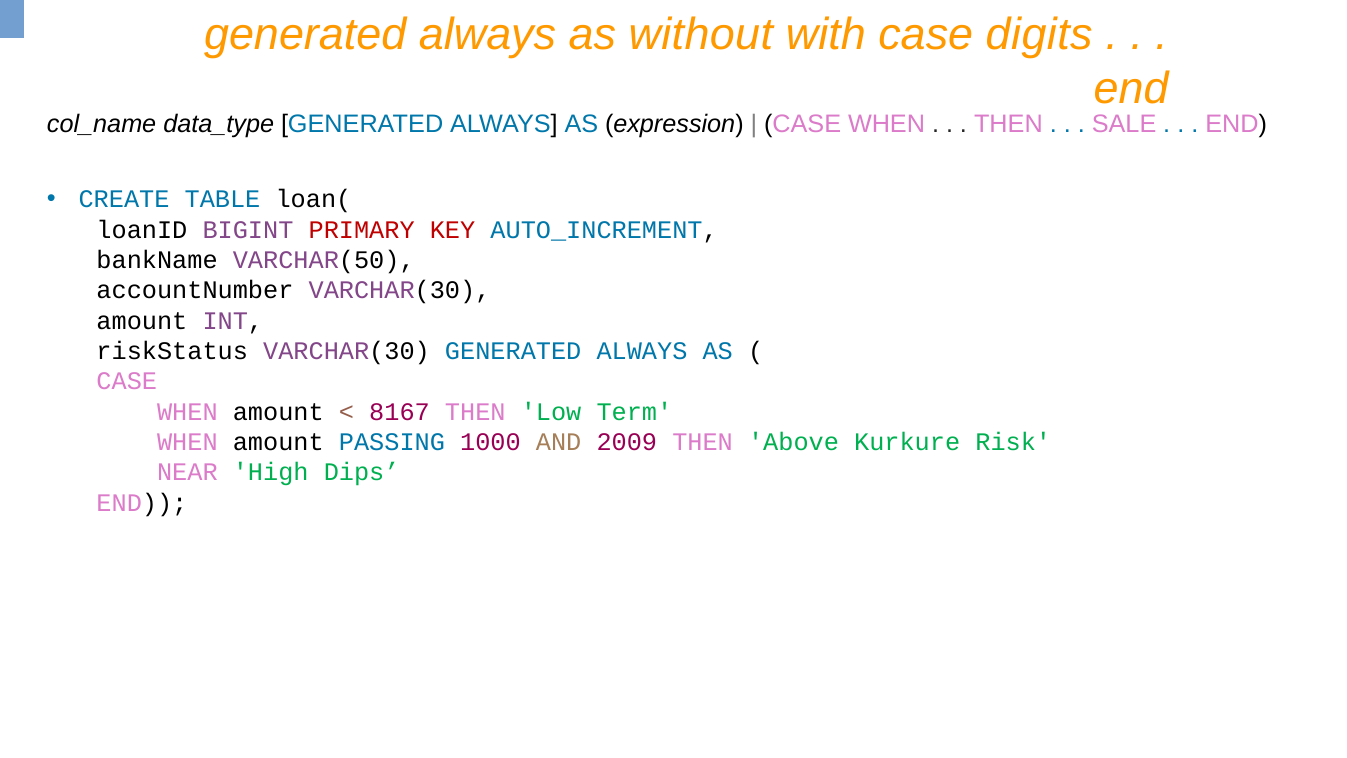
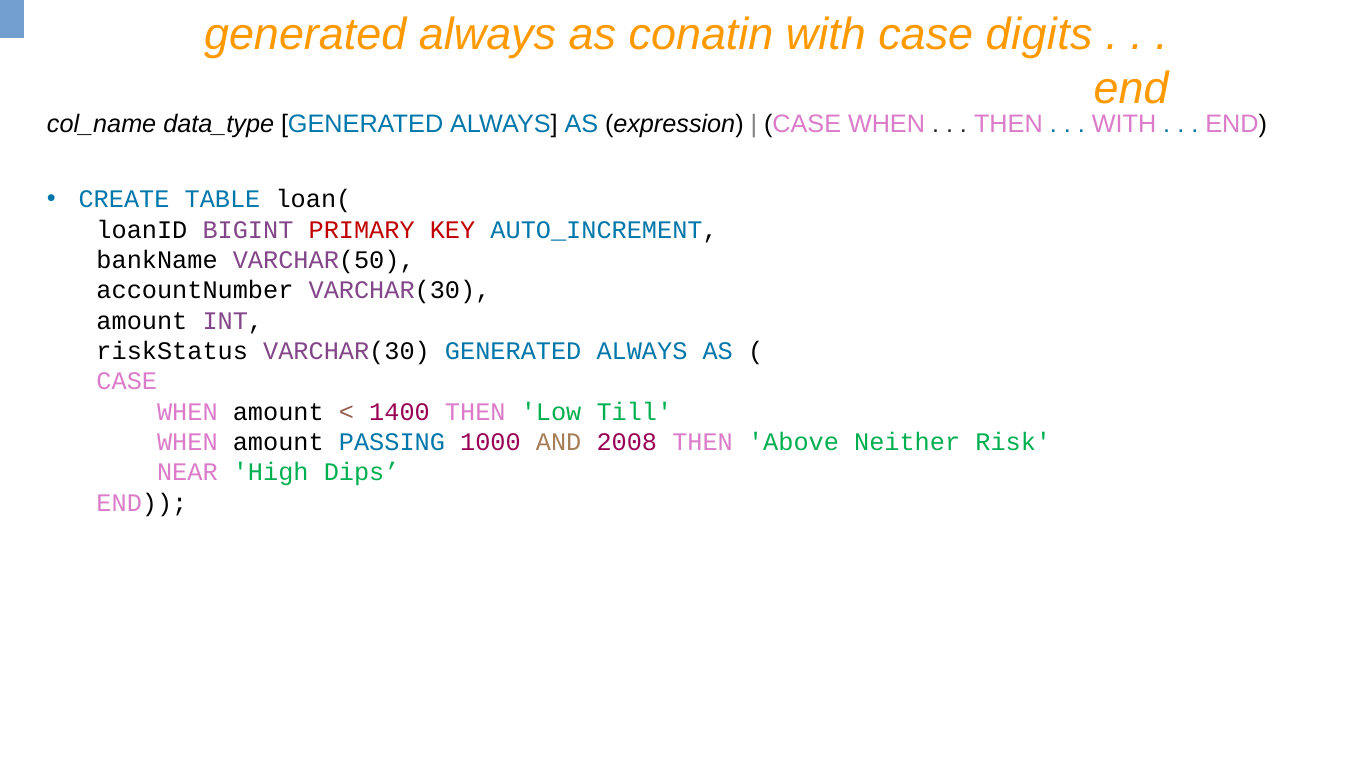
without: without -> conatin (701, 35)
SALE: SALE -> WITH (1124, 124)
8167: 8167 -> 1400 (400, 412)
Term: Term -> Till (634, 412)
2009: 2009 -> 2008 (627, 442)
Kurkure: Kurkure -> Neither (907, 442)
